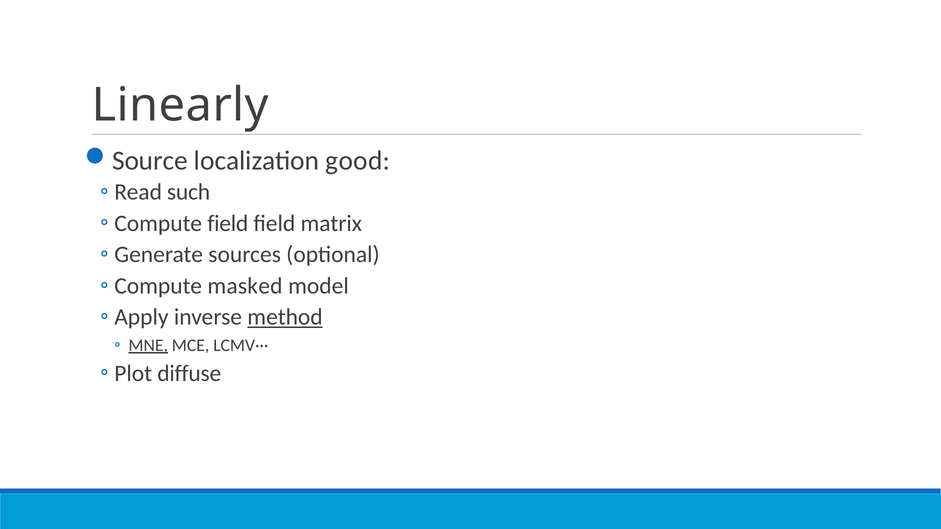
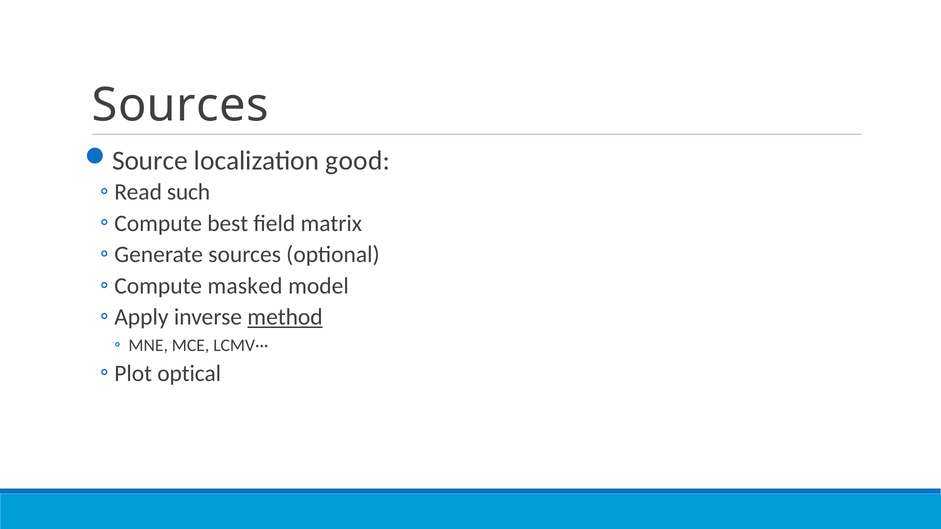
Linearly: Linearly -> Sources (180, 105)
field: field -> best (228, 223)
MNE underline: present -> none (148, 345)
diffuse: diffuse -> optical (189, 373)
